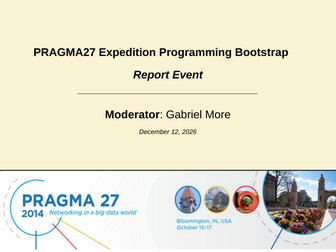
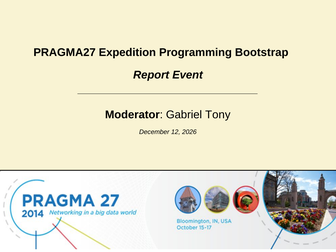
More: More -> Tony (218, 115)
